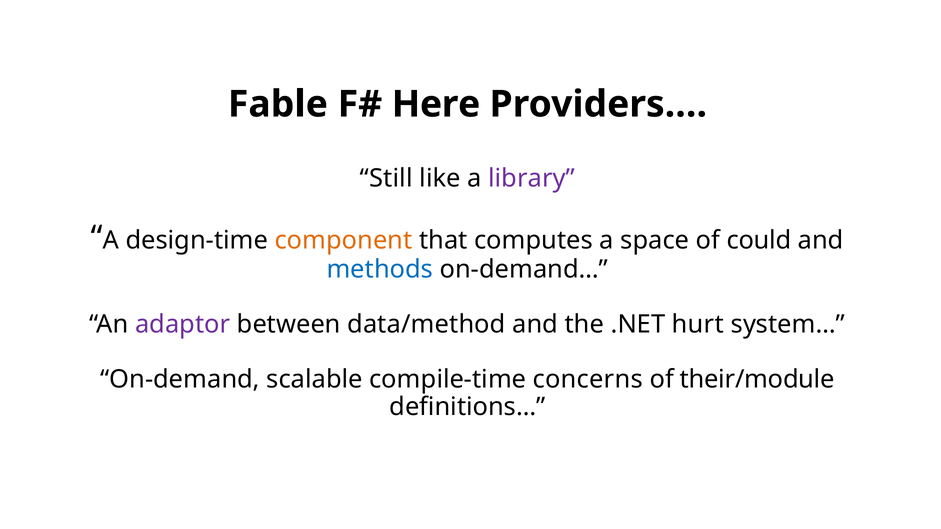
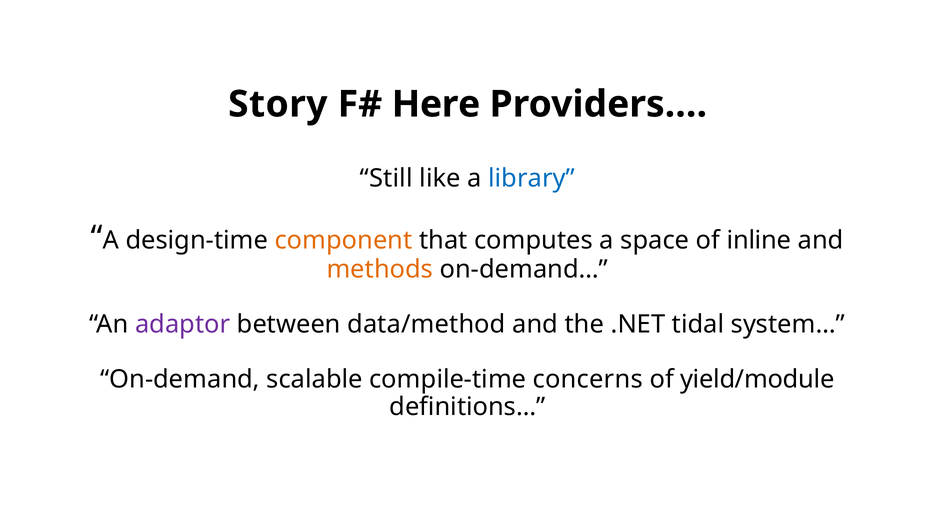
Fable: Fable -> Story (278, 104)
library colour: purple -> blue (532, 178)
could: could -> inline (759, 240)
methods colour: blue -> orange (380, 269)
hurt: hurt -> tidal (698, 324)
their/module: their/module -> yield/module (757, 380)
